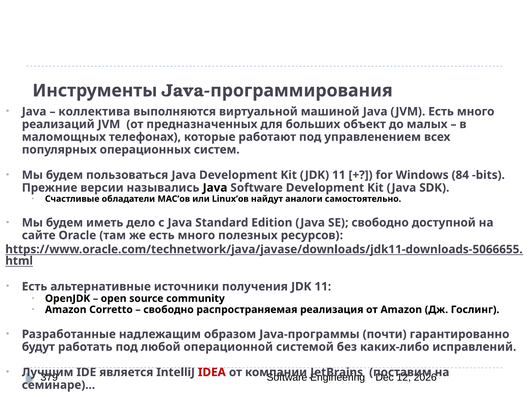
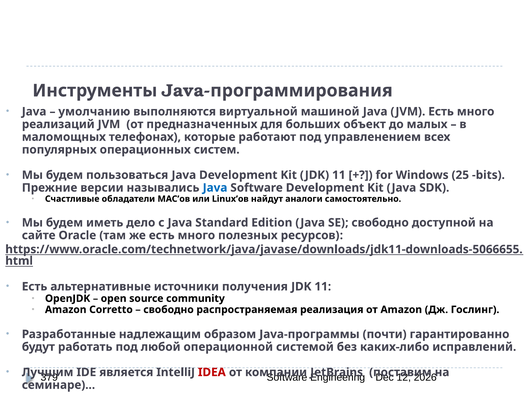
коллектива: коллектива -> умолчанию (94, 112)
84: 84 -> 25 (460, 175)
Java colour: black -> blue (215, 188)
